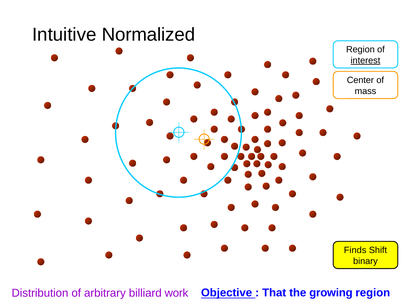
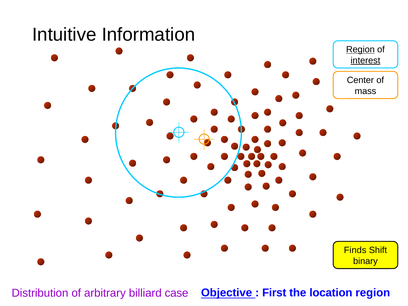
Normalized: Normalized -> Information (148, 35)
Region underline: none -> present (360, 50)
work: work -> case (177, 293)
That: That -> First (274, 293)
growing: growing -> location (331, 293)
